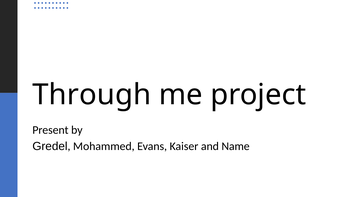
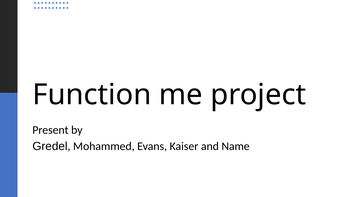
Through: Through -> Function (92, 95)
